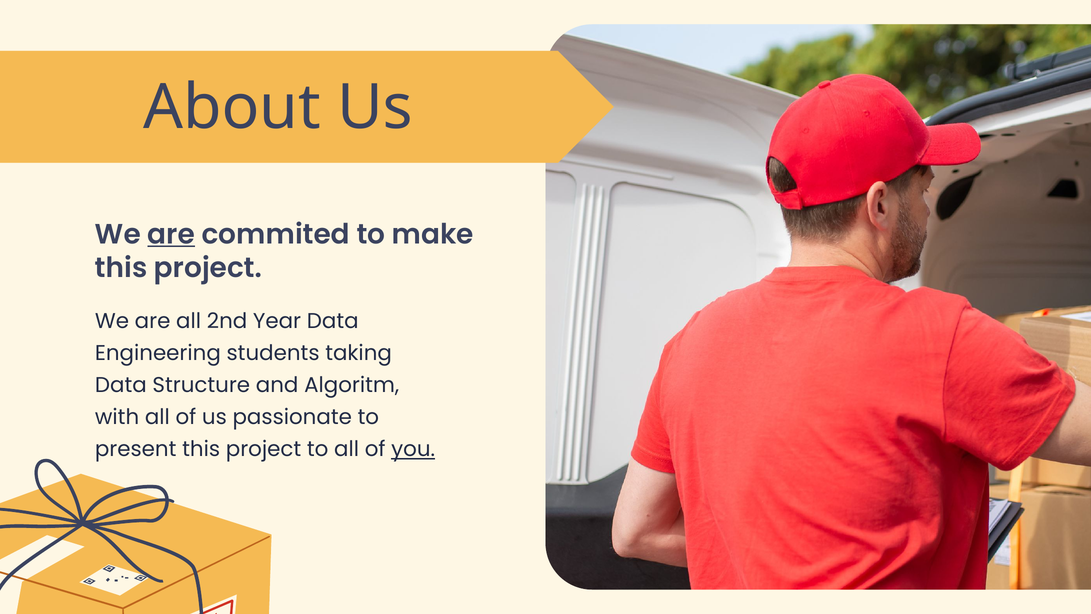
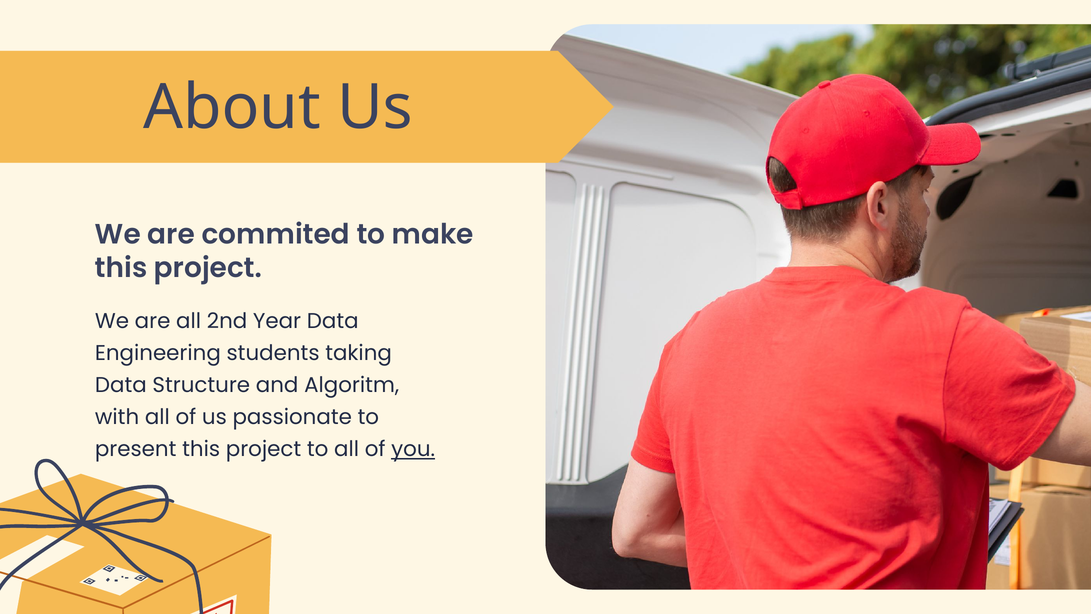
are underline: present -> none (171, 234)
